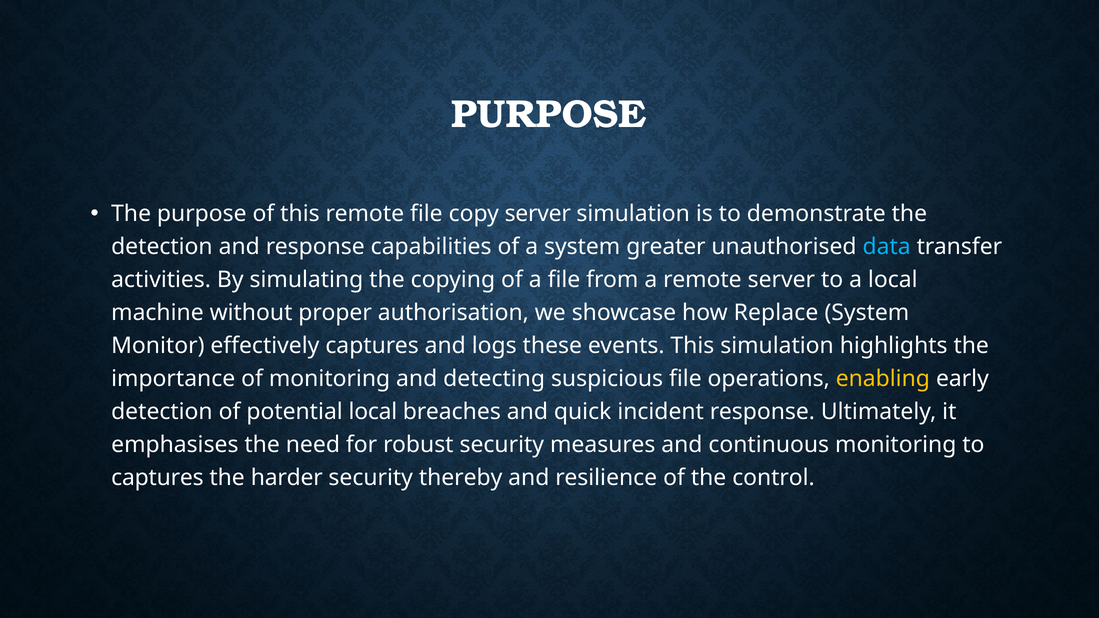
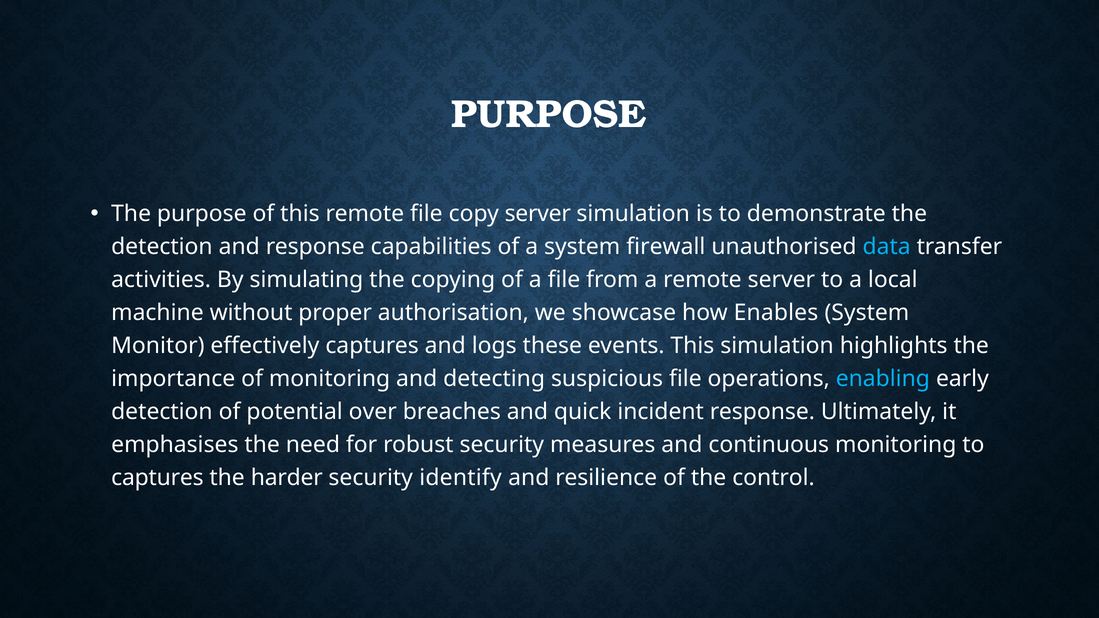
greater: greater -> firewall (666, 247)
Replace: Replace -> Enables (776, 313)
enabling colour: yellow -> light blue (883, 379)
potential local: local -> over (373, 412)
thereby: thereby -> identify (461, 478)
